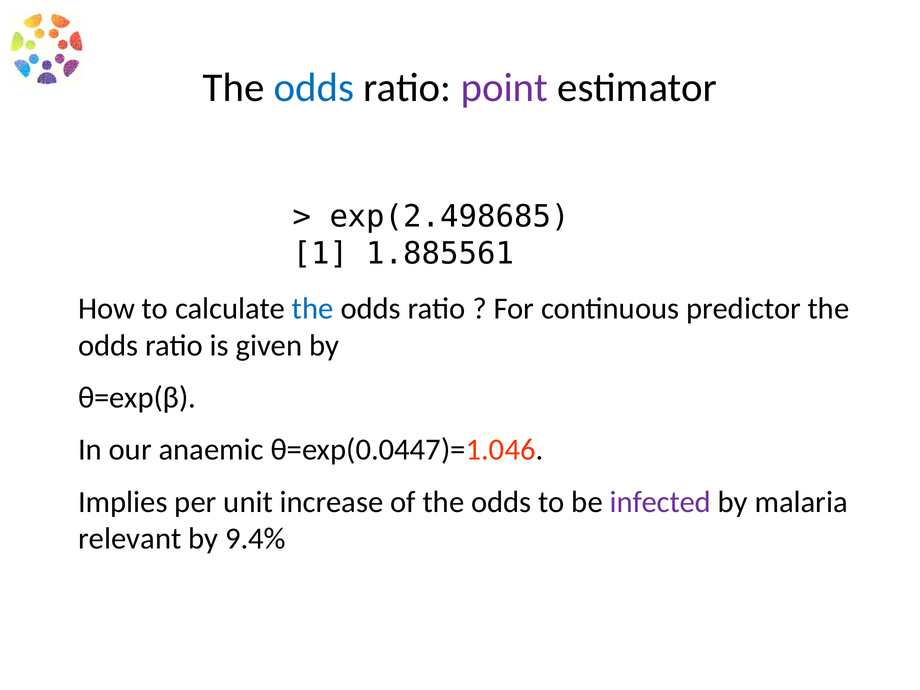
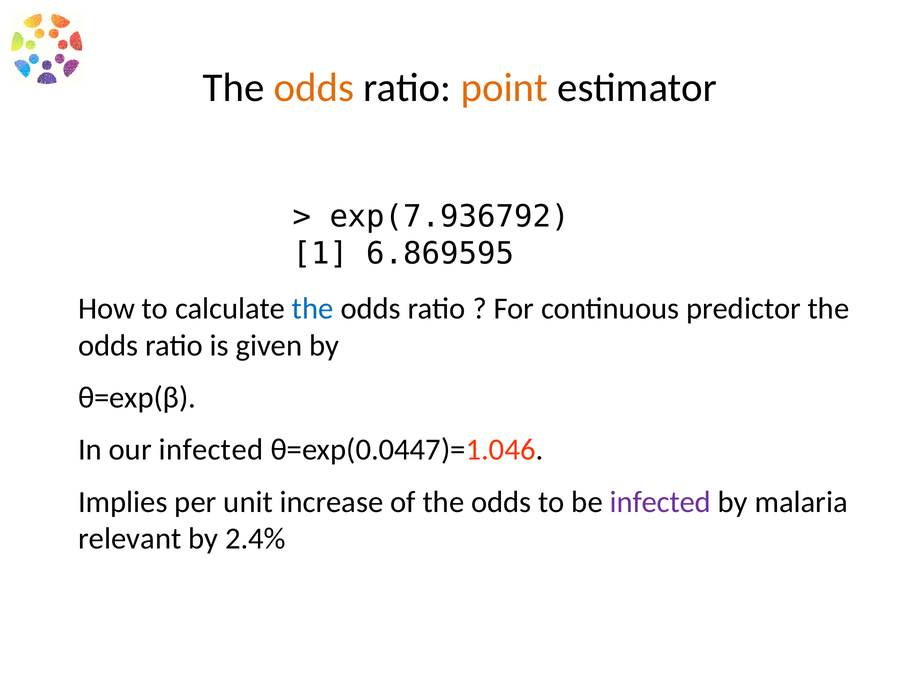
odds colour: blue -> orange (314, 88)
point colour: purple -> orange (504, 88)
exp(2.498685: exp(2.498685 -> exp(7.936792 (450, 217)
1.885561: 1.885561 -> 6.869595 (440, 254)
our anaemic: anaemic -> infected (211, 450)
9.4%: 9.4% -> 2.4% (255, 539)
